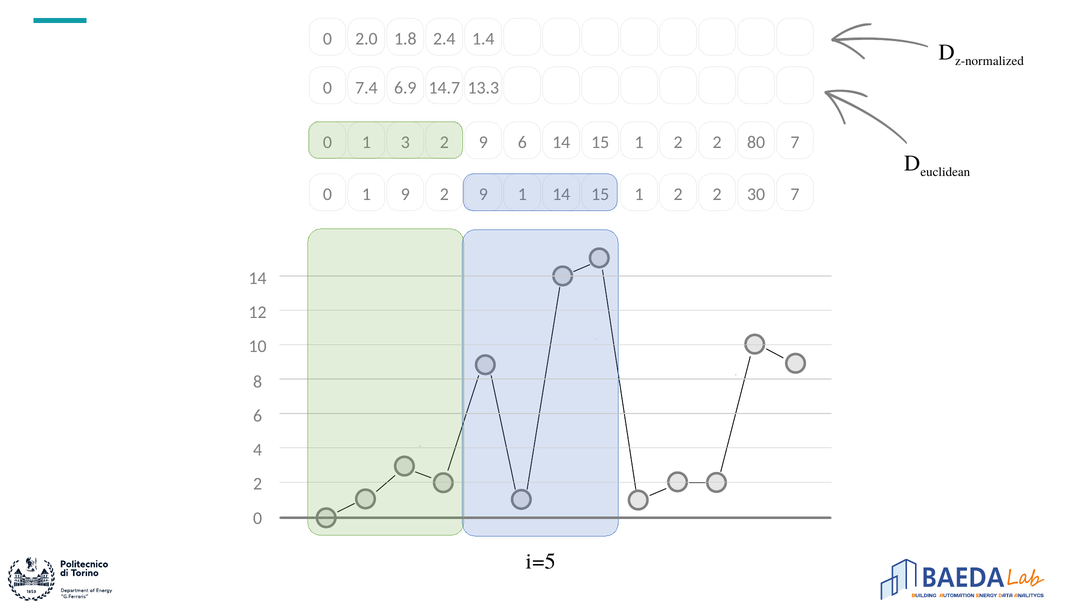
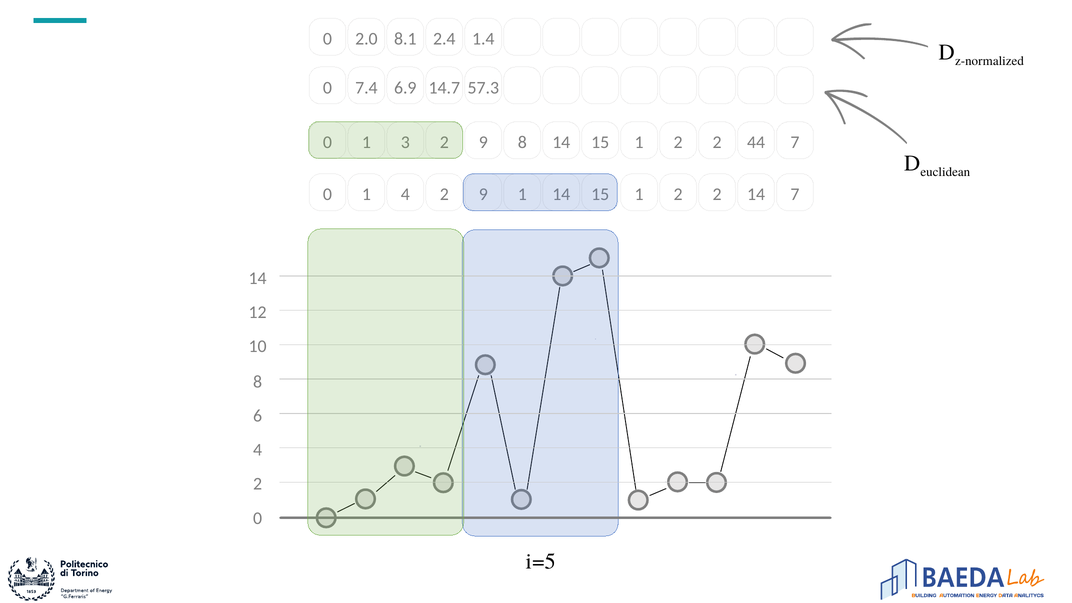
1.8: 1.8 -> 8.1 (405, 39)
13.3: 13.3 -> 57.3 (483, 88)
9 6: 6 -> 8 (522, 143)
80: 80 -> 44 (756, 143)
1 9: 9 -> 4 (405, 194)
2 30: 30 -> 14 (756, 194)
